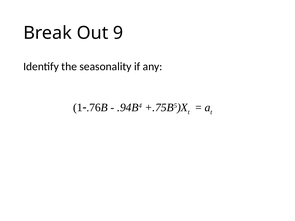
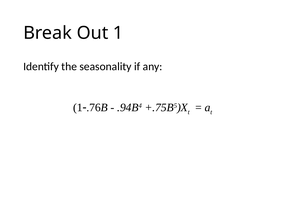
Out 9: 9 -> 1 (118, 33)
